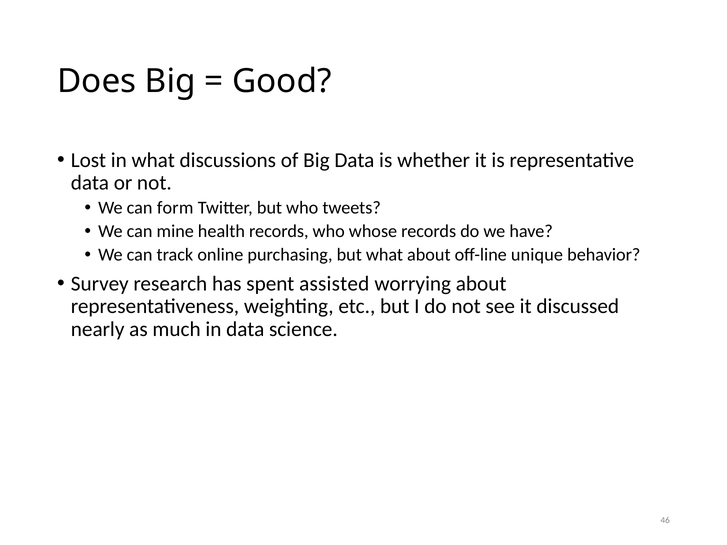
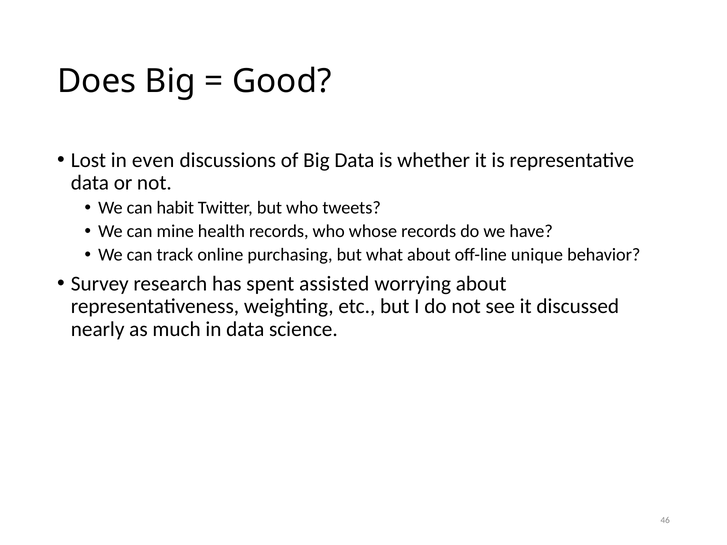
in what: what -> even (153, 160)
form: form -> habit (175, 208)
